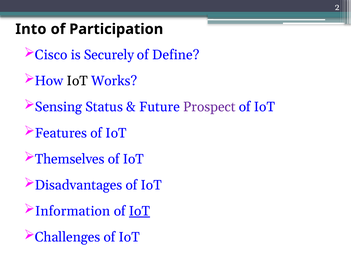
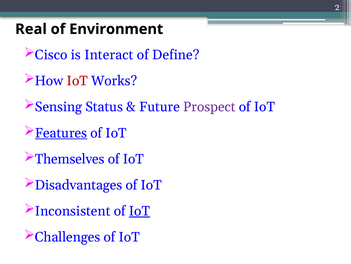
Into: Into -> Real (31, 29)
Participation: Participation -> Environment (116, 29)
Securely: Securely -> Interact (109, 55)
IoT colour: black -> red (77, 81)
Features underline: none -> present (61, 133)
Information: Information -> Inconsistent (73, 211)
